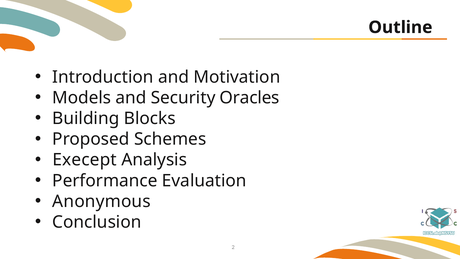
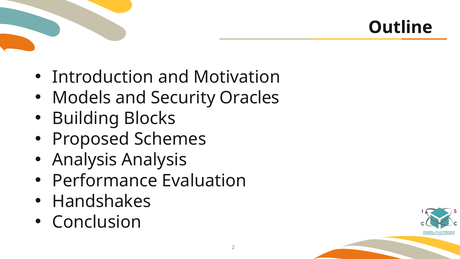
Execept: Execept -> Analysis (85, 160)
Anonymous: Anonymous -> Handshakes (102, 201)
